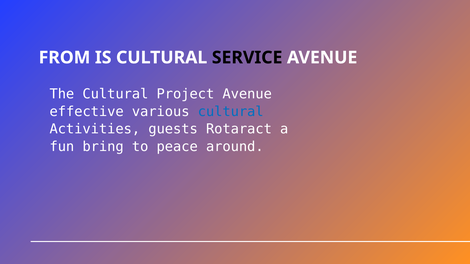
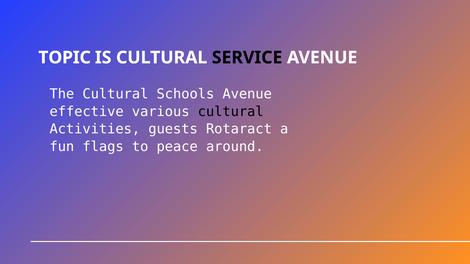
FROM: FROM -> TOPIC (65, 58)
Project: Project -> Schools (185, 94)
cultural colour: blue -> black (231, 112)
bring: bring -> flags (103, 147)
